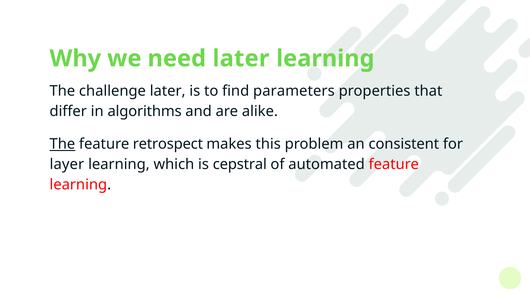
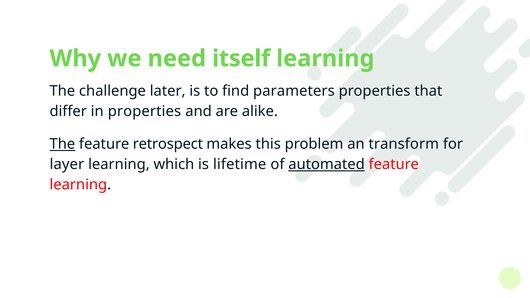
need later: later -> itself (241, 59)
in algorithms: algorithms -> properties (144, 111)
consistent: consistent -> transform (404, 144)
cepstral: cepstral -> lifetime (240, 165)
automated underline: none -> present (327, 165)
